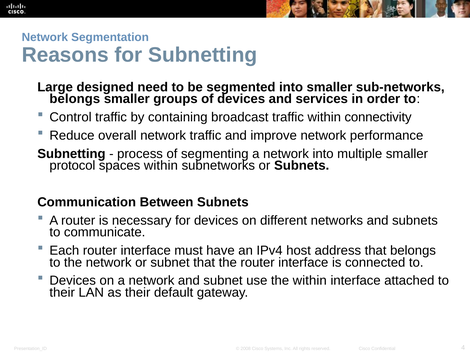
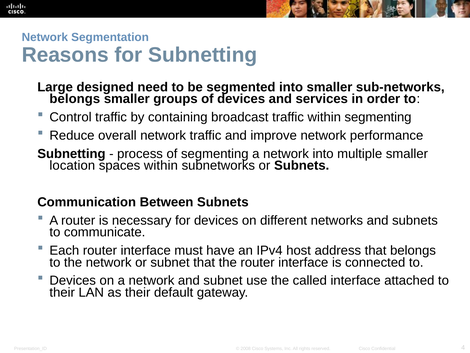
within connectivity: connectivity -> segmenting (378, 117)
protocol: protocol -> location (72, 165)
the within: within -> called (310, 280)
